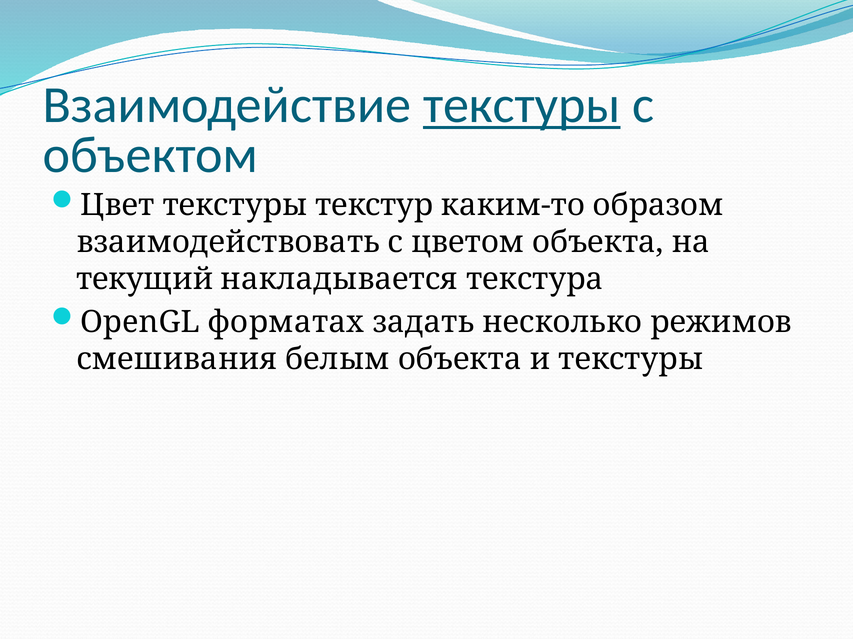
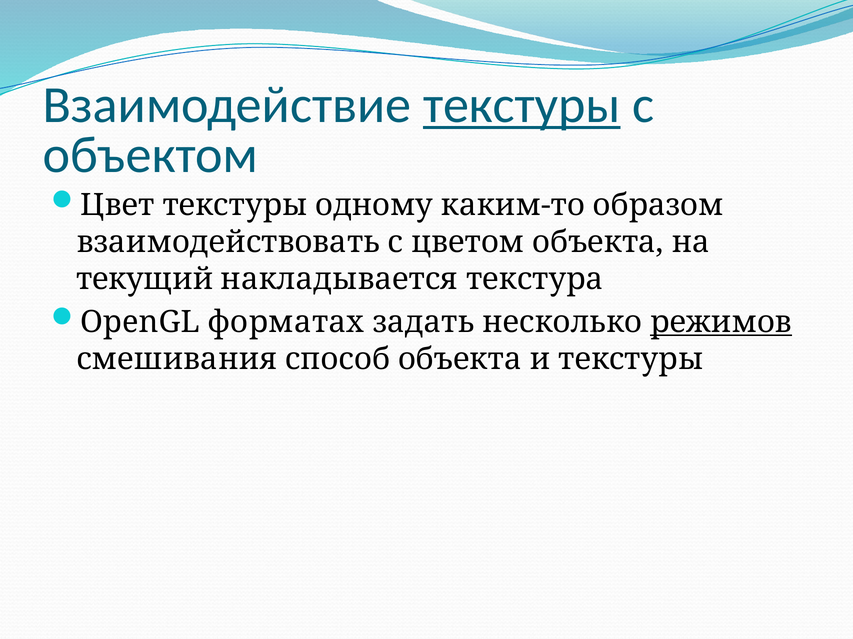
текстур: текстур -> одному (374, 205)
режимов underline: none -> present (721, 322)
белым: белым -> способ (338, 359)
